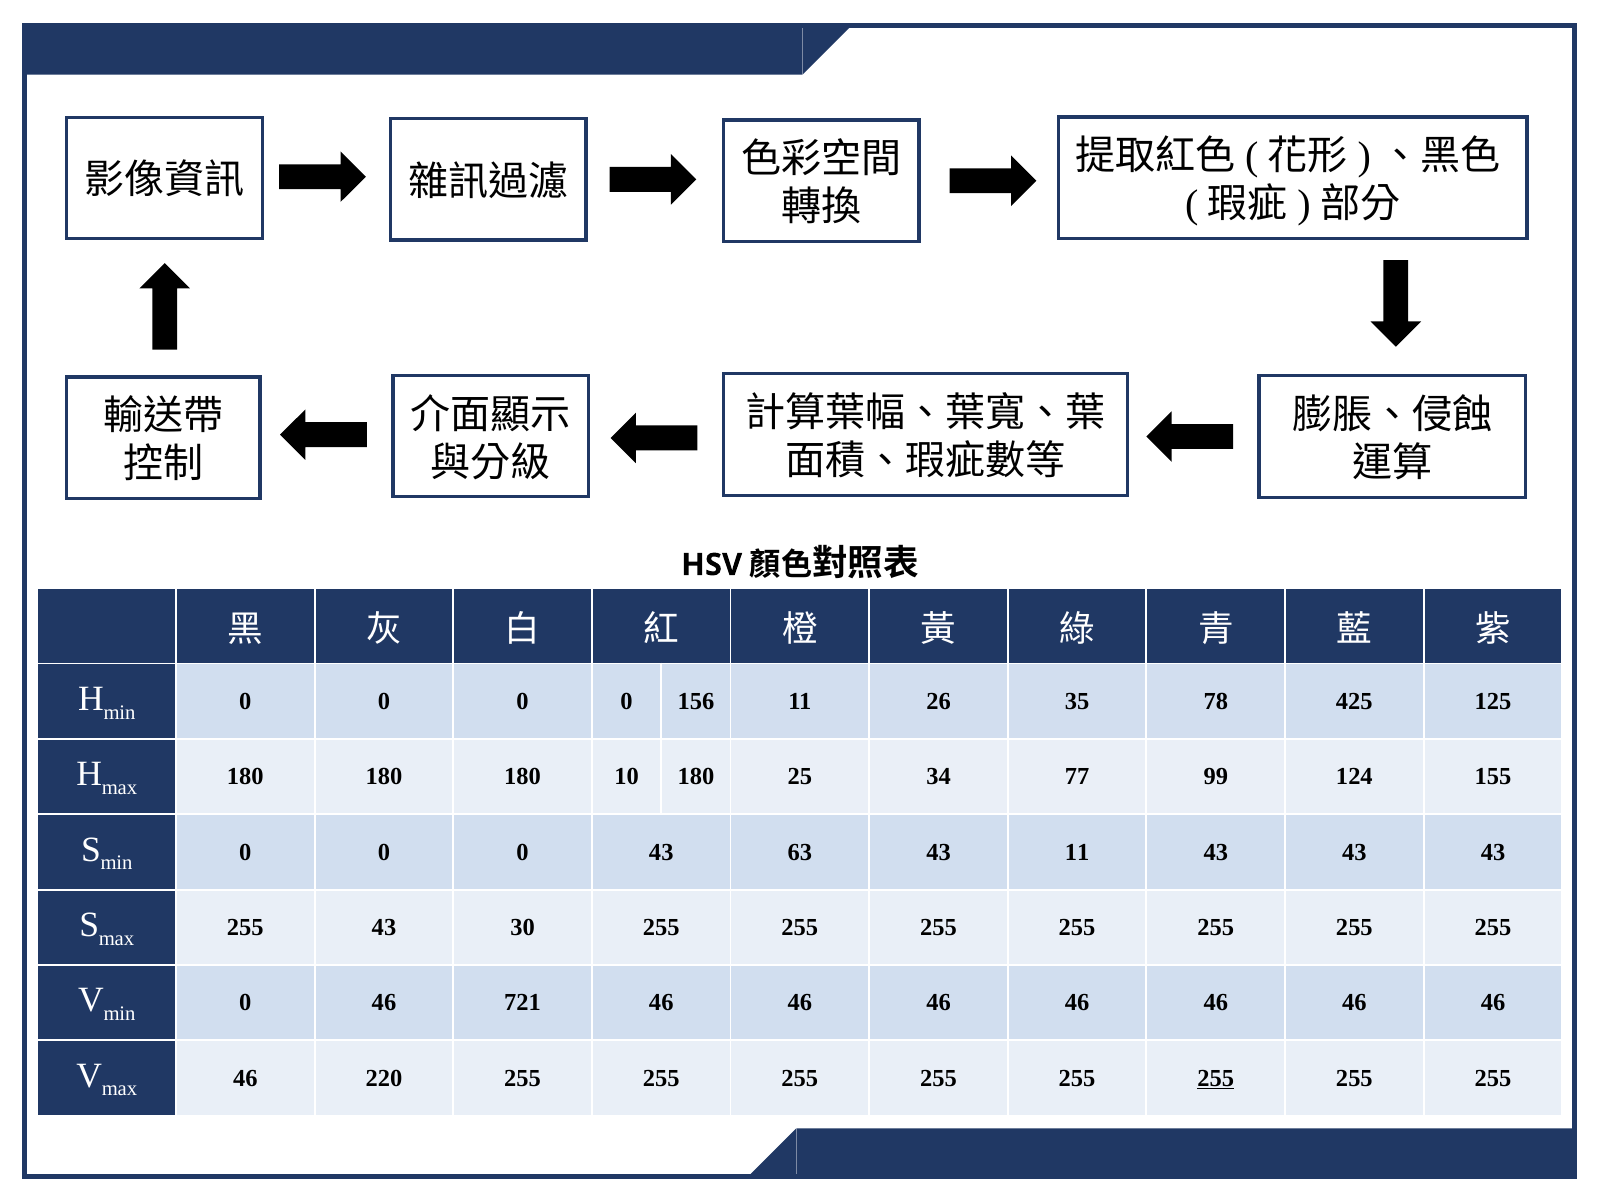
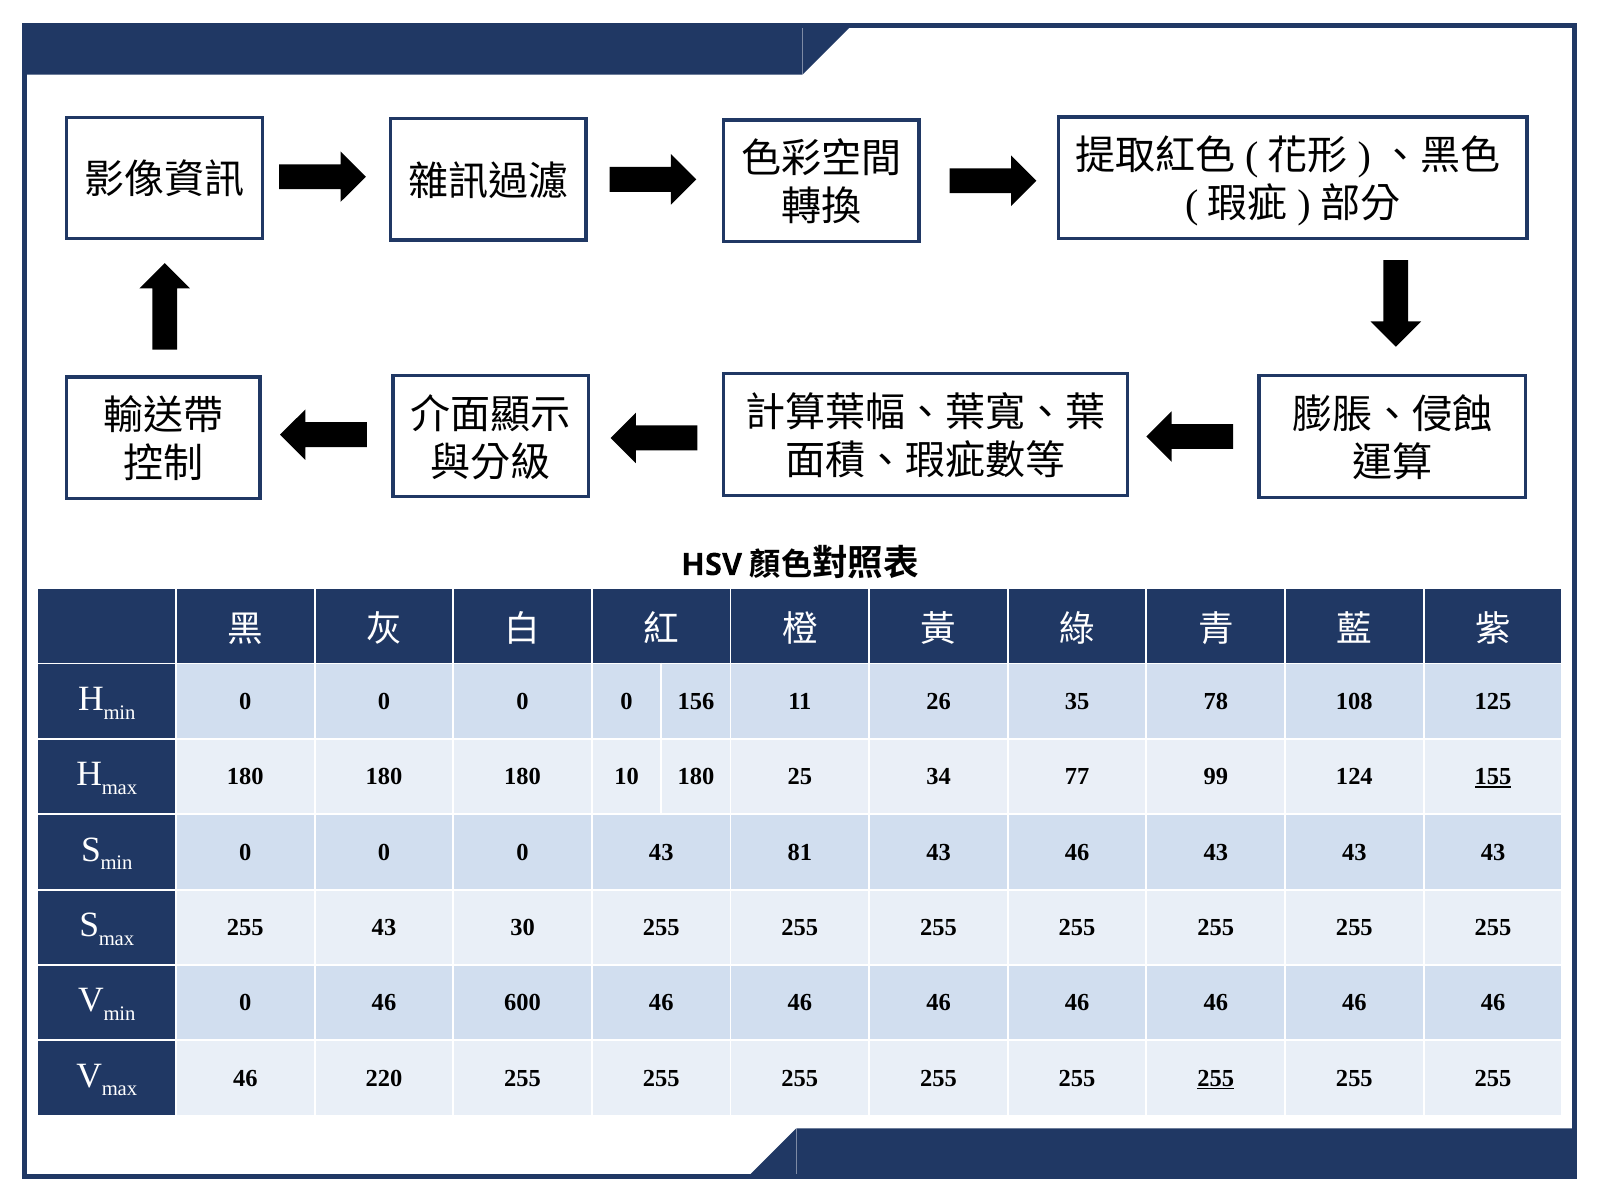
425: 425 -> 108 (1354, 702)
155 underline: none -> present (1493, 777)
63: 63 -> 81 (800, 852)
43 11: 11 -> 46 (1077, 852)
721: 721 -> 600 (523, 1003)
